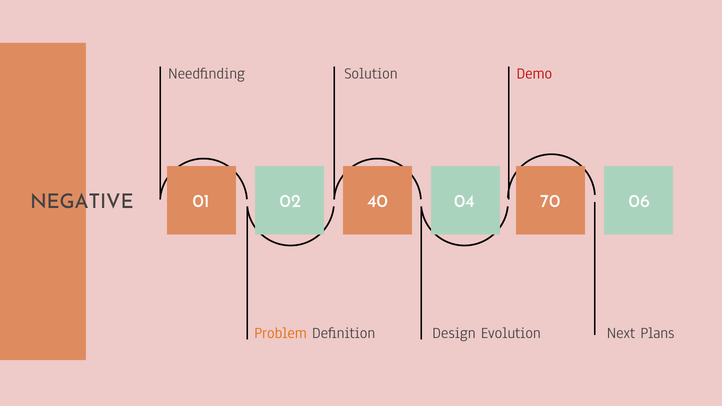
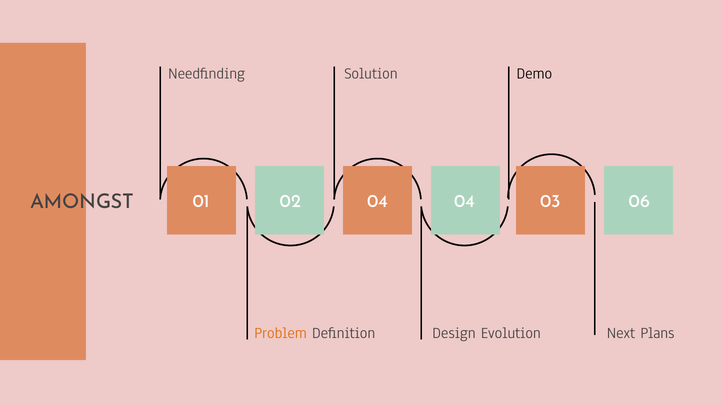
Demo colour: red -> black (534, 74)
NEGATIVE: NEGATIVE -> AMONGST (82, 202)
02 40: 40 -> 04 (378, 202)
70: 70 -> 03 (551, 202)
